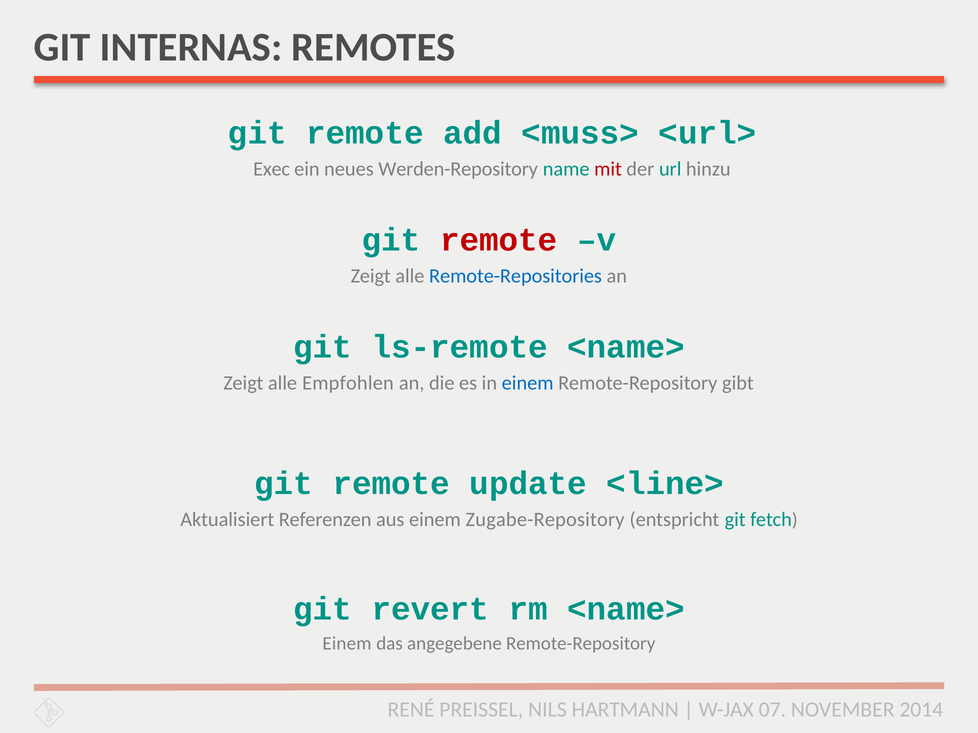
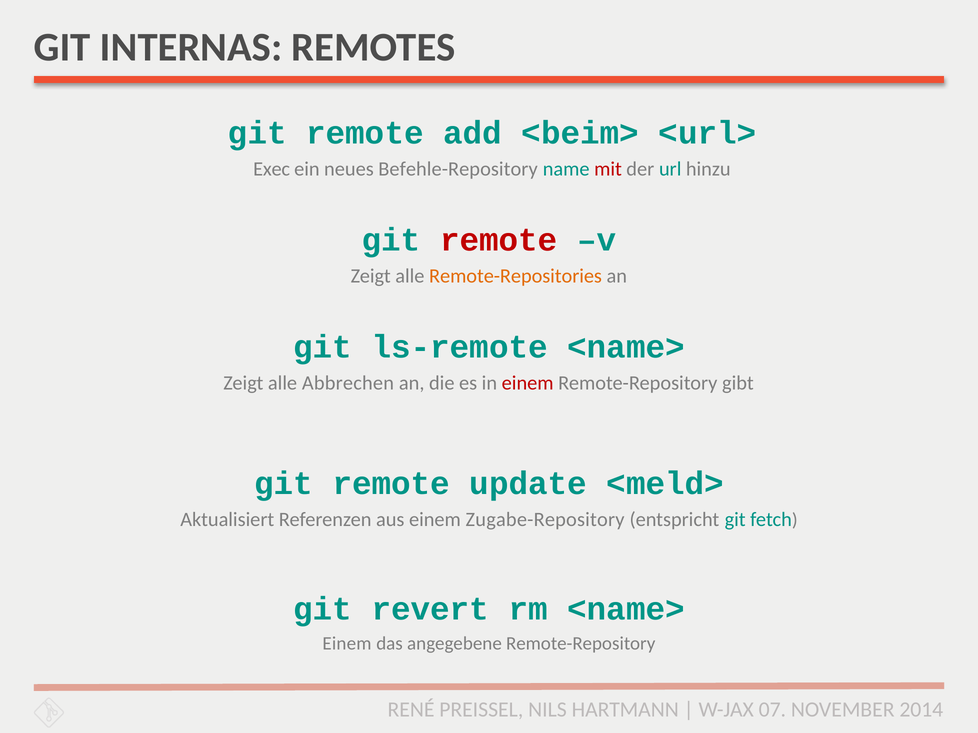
<muss>: <muss> -> <beim> (580, 133)
Werden-Repository: Werden-Repository -> Befehle-Repository (458, 169)
Remote-Repositories colour: blue -> orange (516, 276)
Empfohlen: Empfohlen -> Abbrechen (348, 383)
einem colour: blue -> red (528, 383)
<line>: <line> -> <meld> (665, 484)
